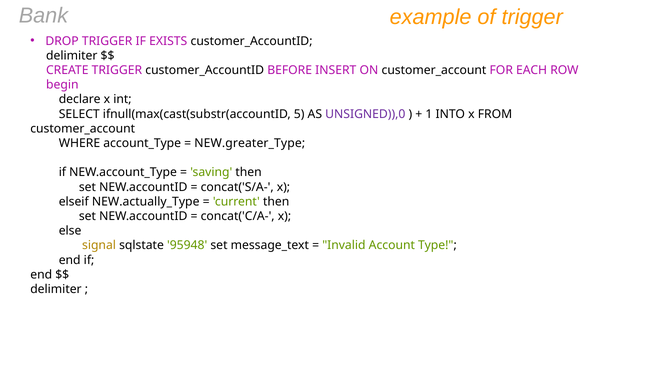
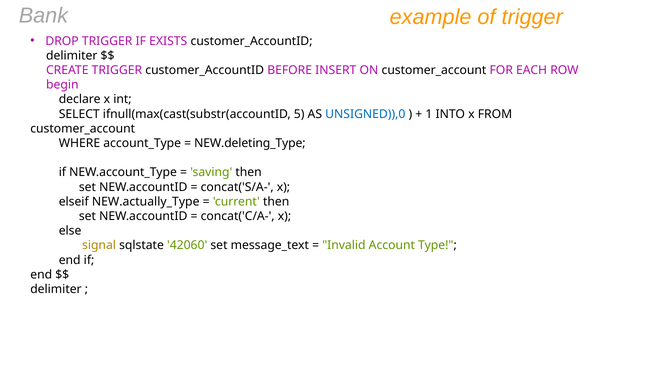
UNSIGNED)),0 colour: purple -> blue (365, 114)
NEW.greater_Type: NEW.greater_Type -> NEW.deleting_Type (250, 143)
95948: 95948 -> 42060 (187, 245)
